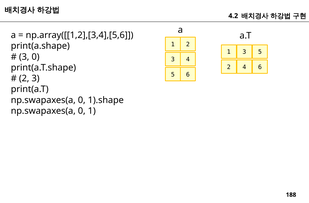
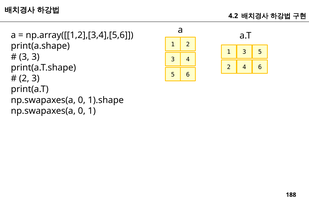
3 0: 0 -> 3 (36, 57)
